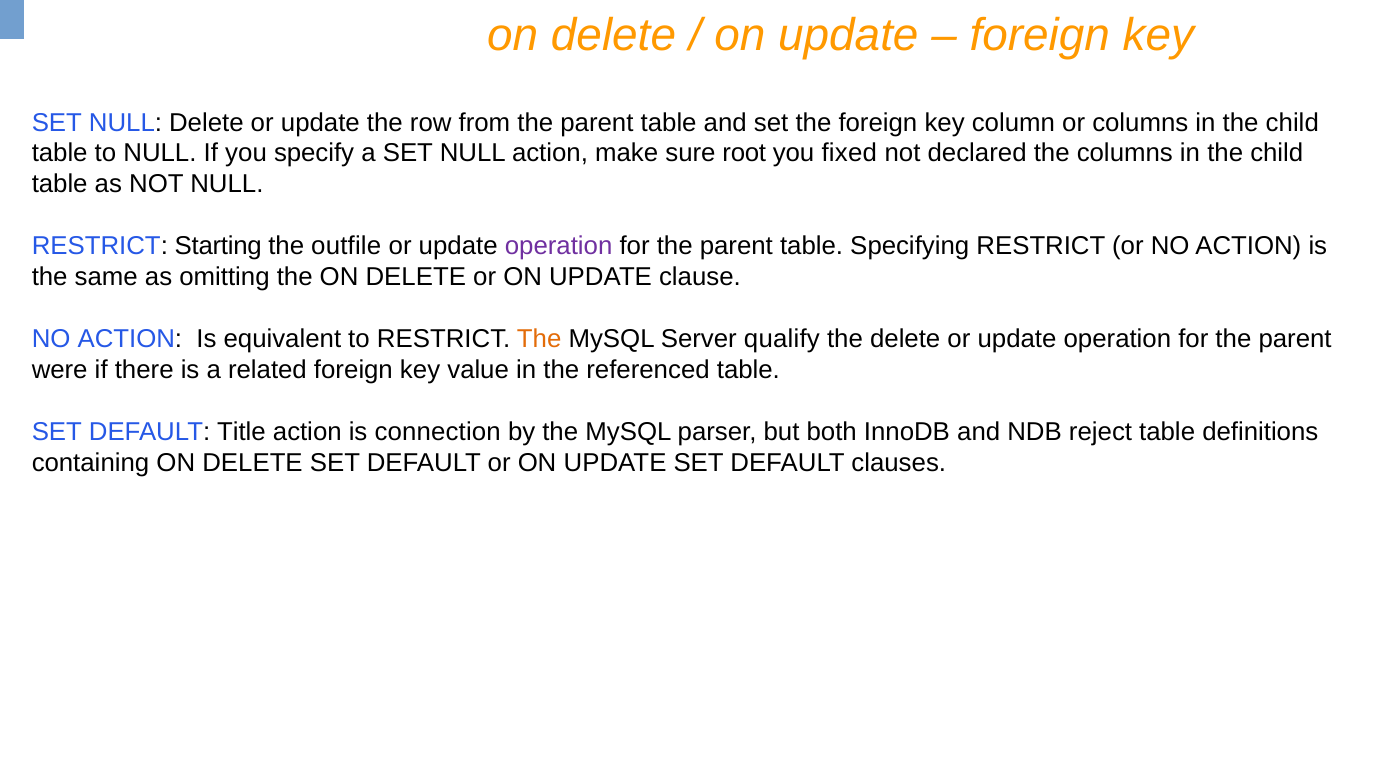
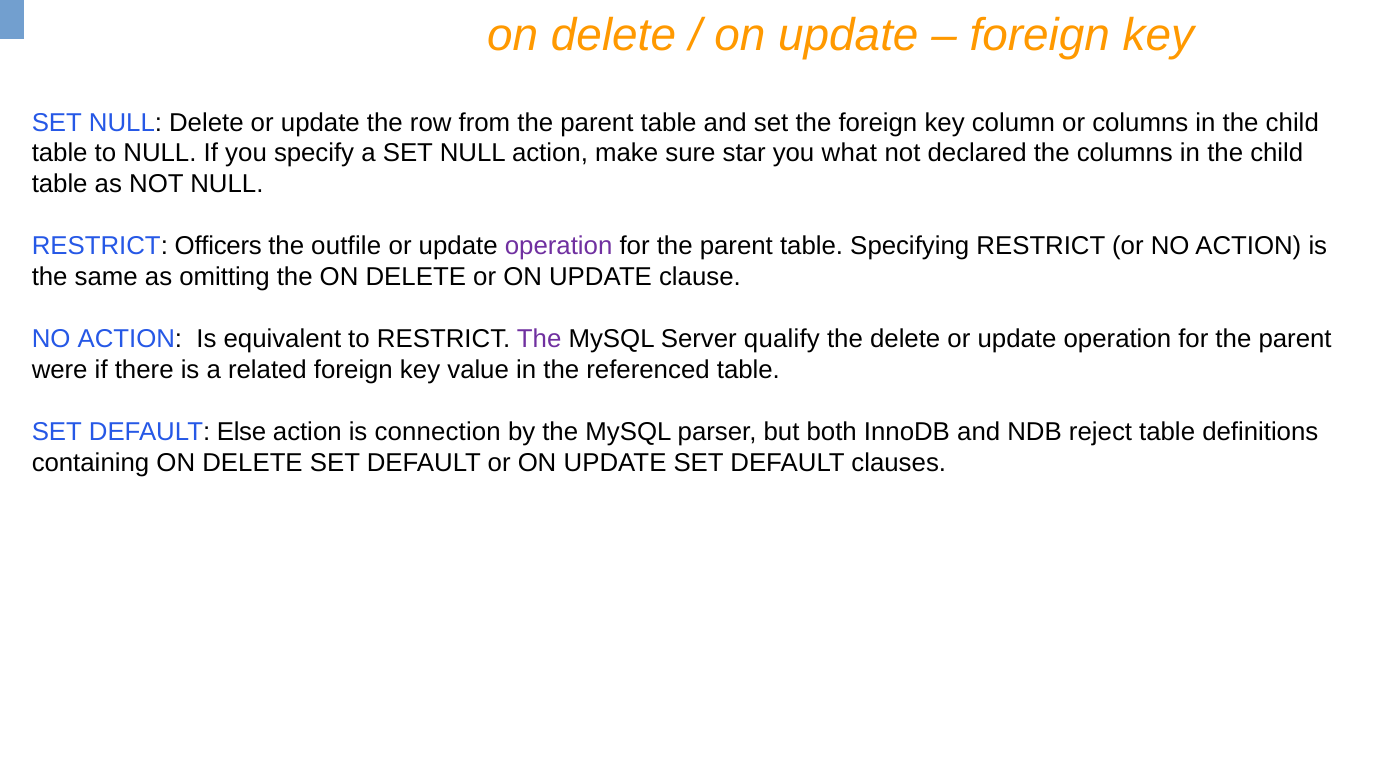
root: root -> star (744, 154)
fixed: fixed -> what (849, 154)
Starting: Starting -> Officers (218, 247)
The colour: orange -> purple (539, 339)
Title: Title -> Else (242, 432)
